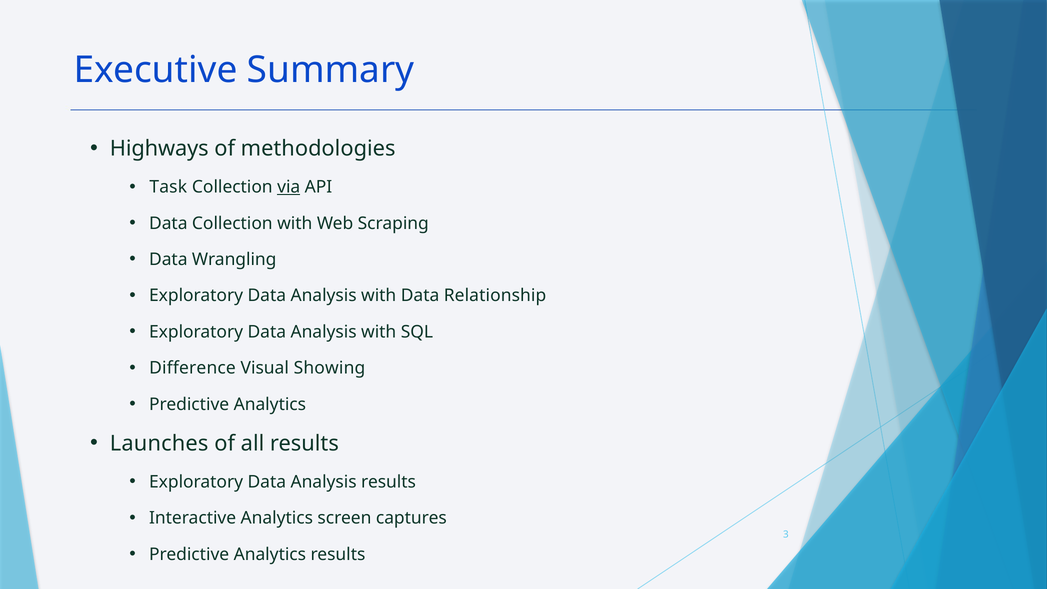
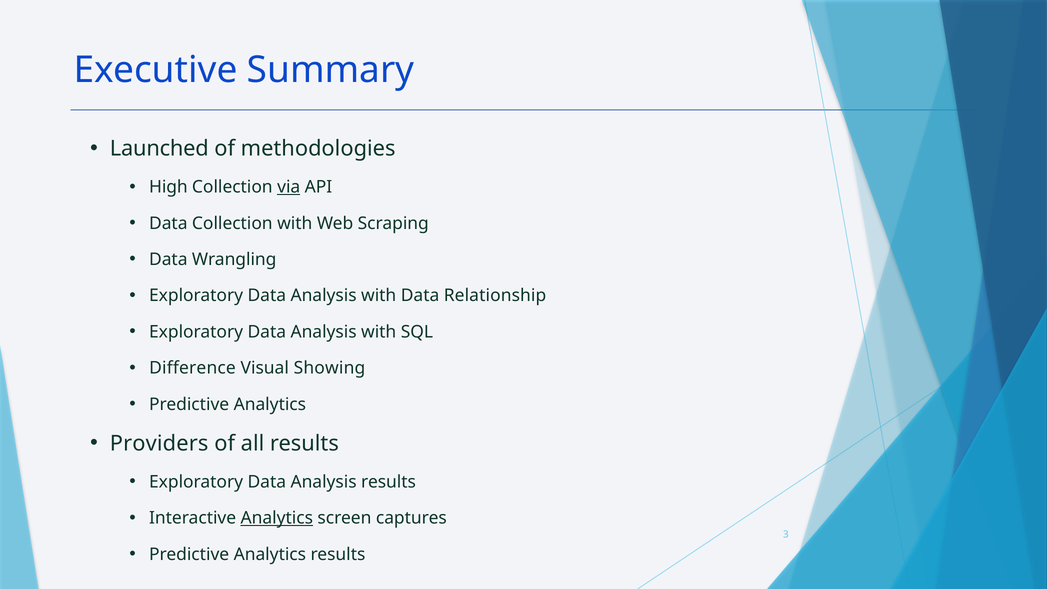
Highways: Highways -> Launched (159, 149)
Task: Task -> High (168, 187)
Launches: Launches -> Providers (159, 443)
Analytics underline: none -> present (277, 518)
